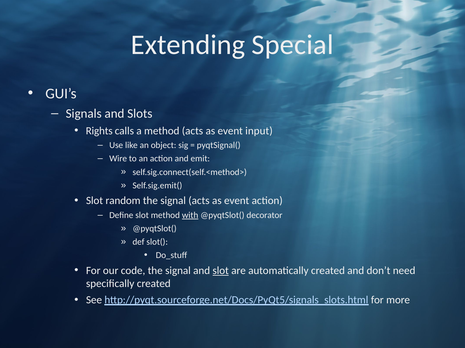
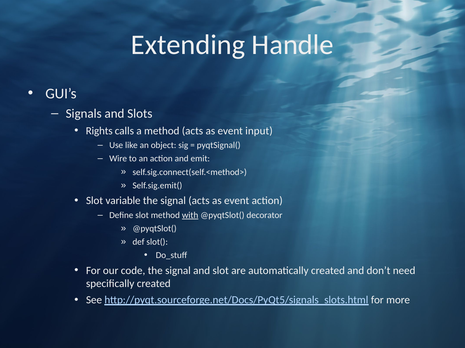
Special: Special -> Handle (293, 45)
random: random -> variable (123, 201)
slot underline: present -> none (221, 271)
